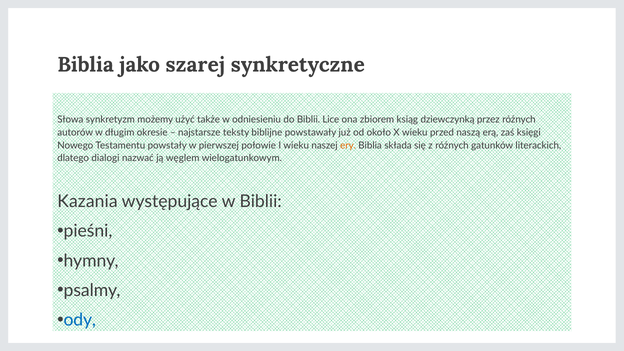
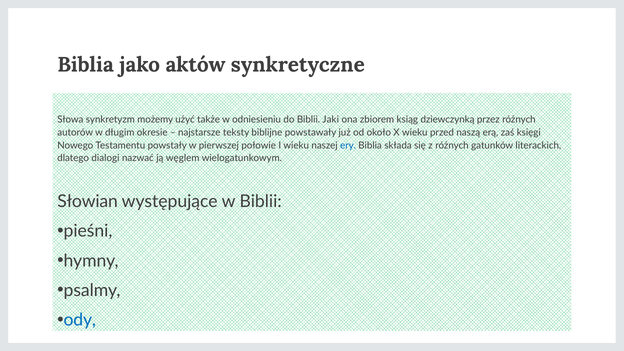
szarej: szarej -> aktów (195, 65)
Lice: Lice -> Jaki (331, 120)
ery colour: orange -> blue (348, 145)
Kazania: Kazania -> Słowian (88, 201)
